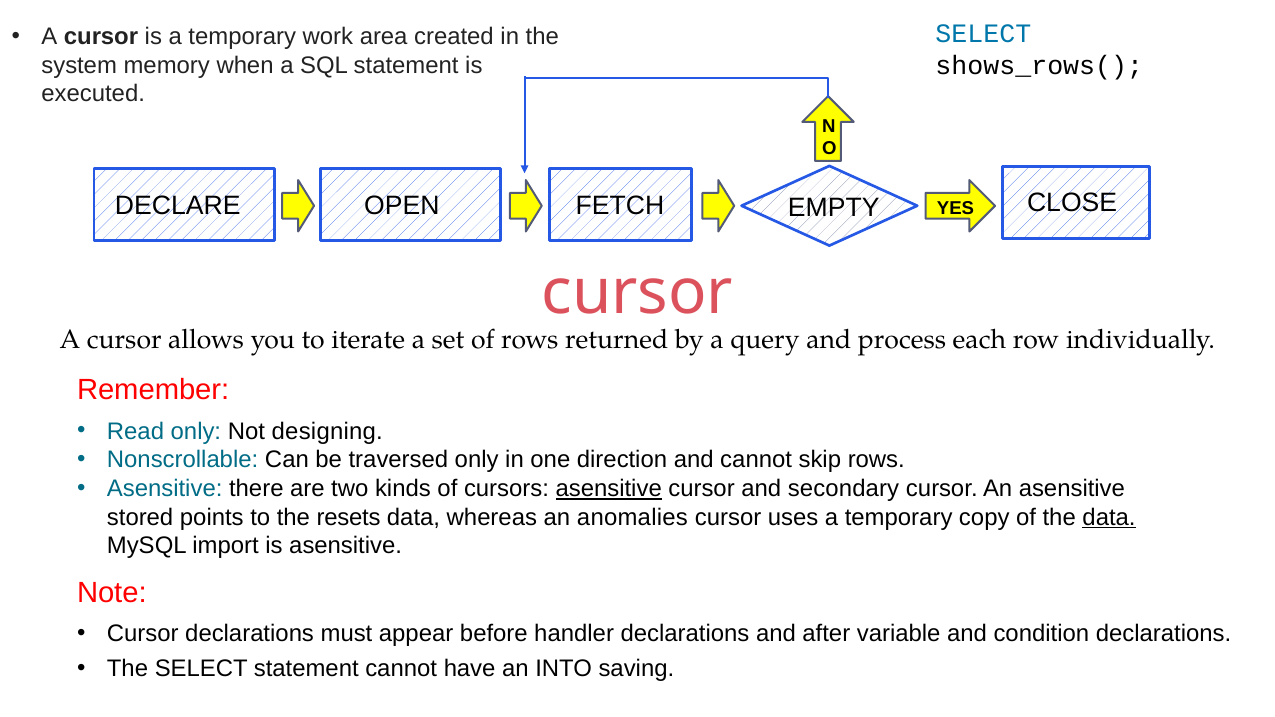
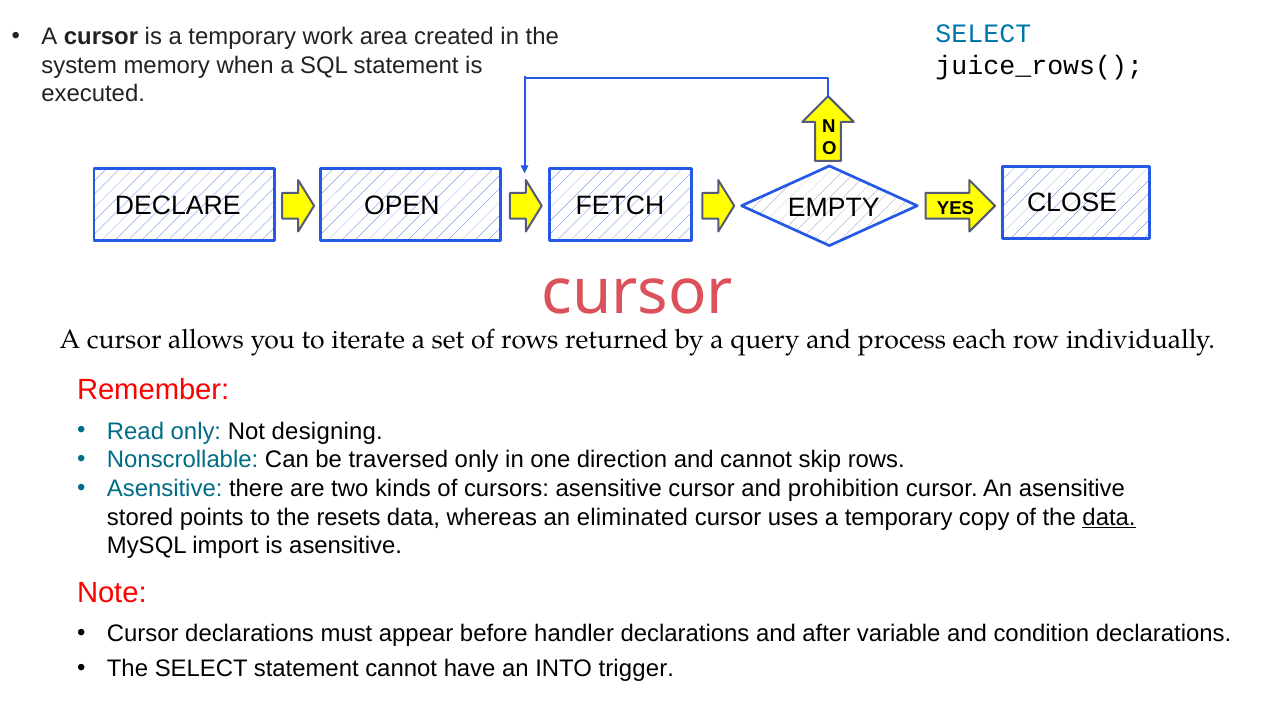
shows_rows(: shows_rows( -> juice_rows( (1039, 66)
asensitive underline: present -> none (609, 489)
secondary: secondary -> prohibition (844, 489)
anomalies: anomalies -> eliminated (632, 518)
saving: saving -> trigger (636, 669)
